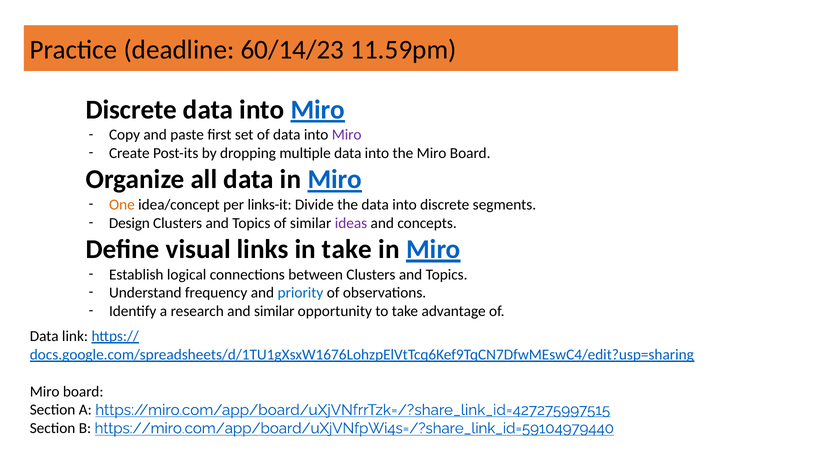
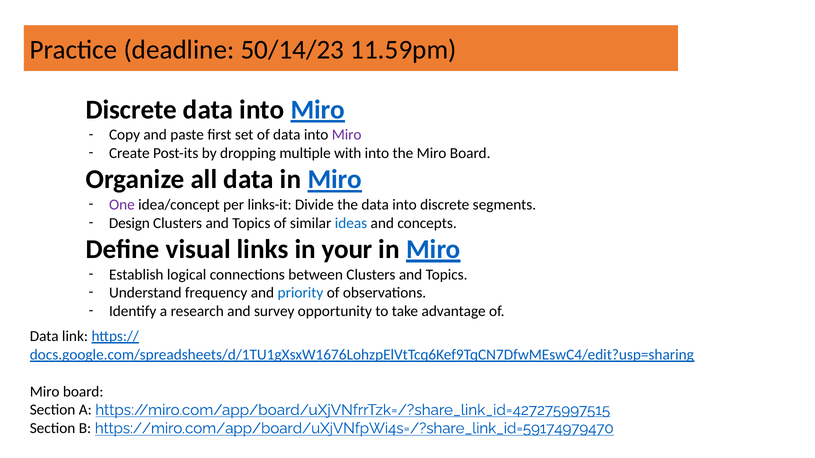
60/14/23: 60/14/23 -> 50/14/23 (292, 50)
multiple data: data -> with (348, 153)
One colour: orange -> purple (122, 205)
ideas colour: purple -> blue (351, 223)
in take: take -> your (347, 250)
and similar: similar -> survey (274, 311)
https://miro.com/app/board/uXjVNfpWi4s=/?share_link_id=59104979440: https://miro.com/app/board/uXjVNfpWi4s=/?share_link_id=59104979440 -> https://miro.com/app/board/uXjVNfpWi4s=/?share_link_id=59174979470 (354, 429)
